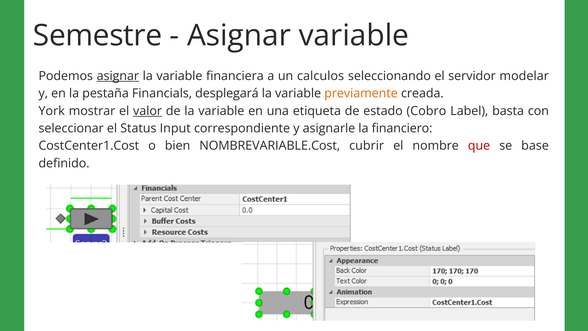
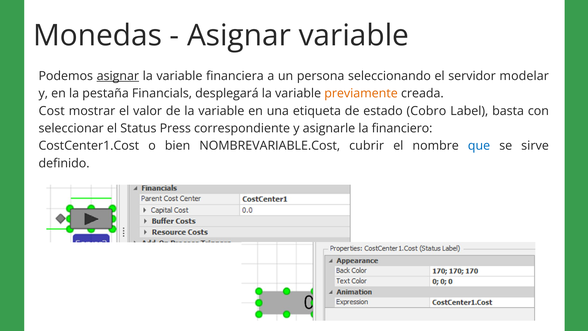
Semestre: Semestre -> Monedas (97, 36)
calculos: calculos -> persona (321, 76)
York: York -> Cost (52, 111)
valor underline: present -> none (148, 111)
Input: Input -> Press (175, 128)
que colour: red -> blue (479, 146)
base: base -> sirve (535, 146)
